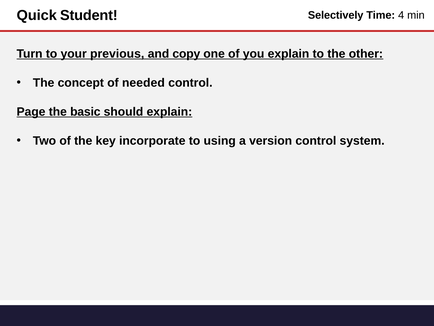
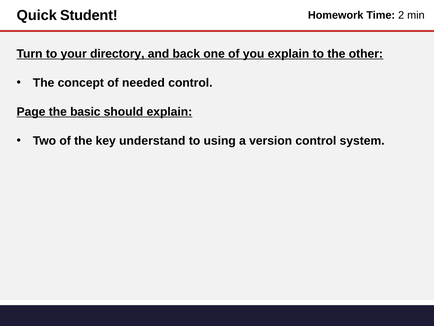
Selectively: Selectively -> Homework (336, 15)
4: 4 -> 2 (401, 15)
previous: previous -> directory (117, 54)
copy: copy -> back (186, 54)
incorporate: incorporate -> understand (152, 140)
